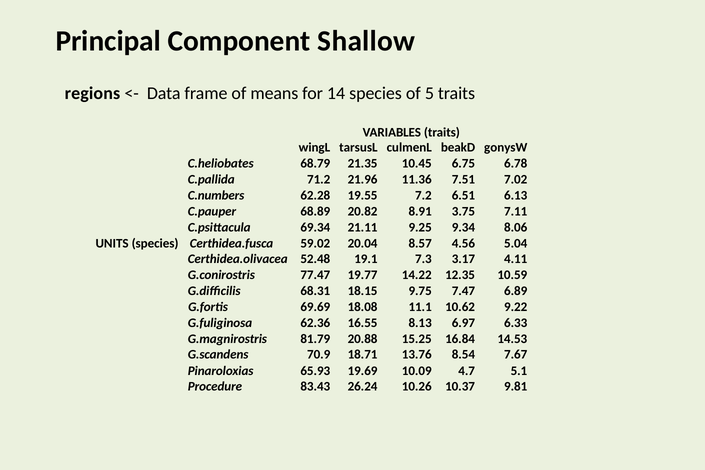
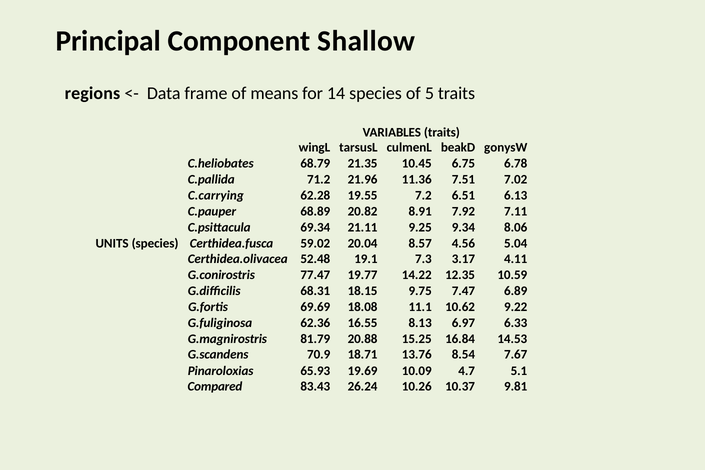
C.numbers: C.numbers -> C.carrying (216, 195)
3.75: 3.75 -> 7.92 (463, 211)
Procedure: Procedure -> Compared (215, 387)
